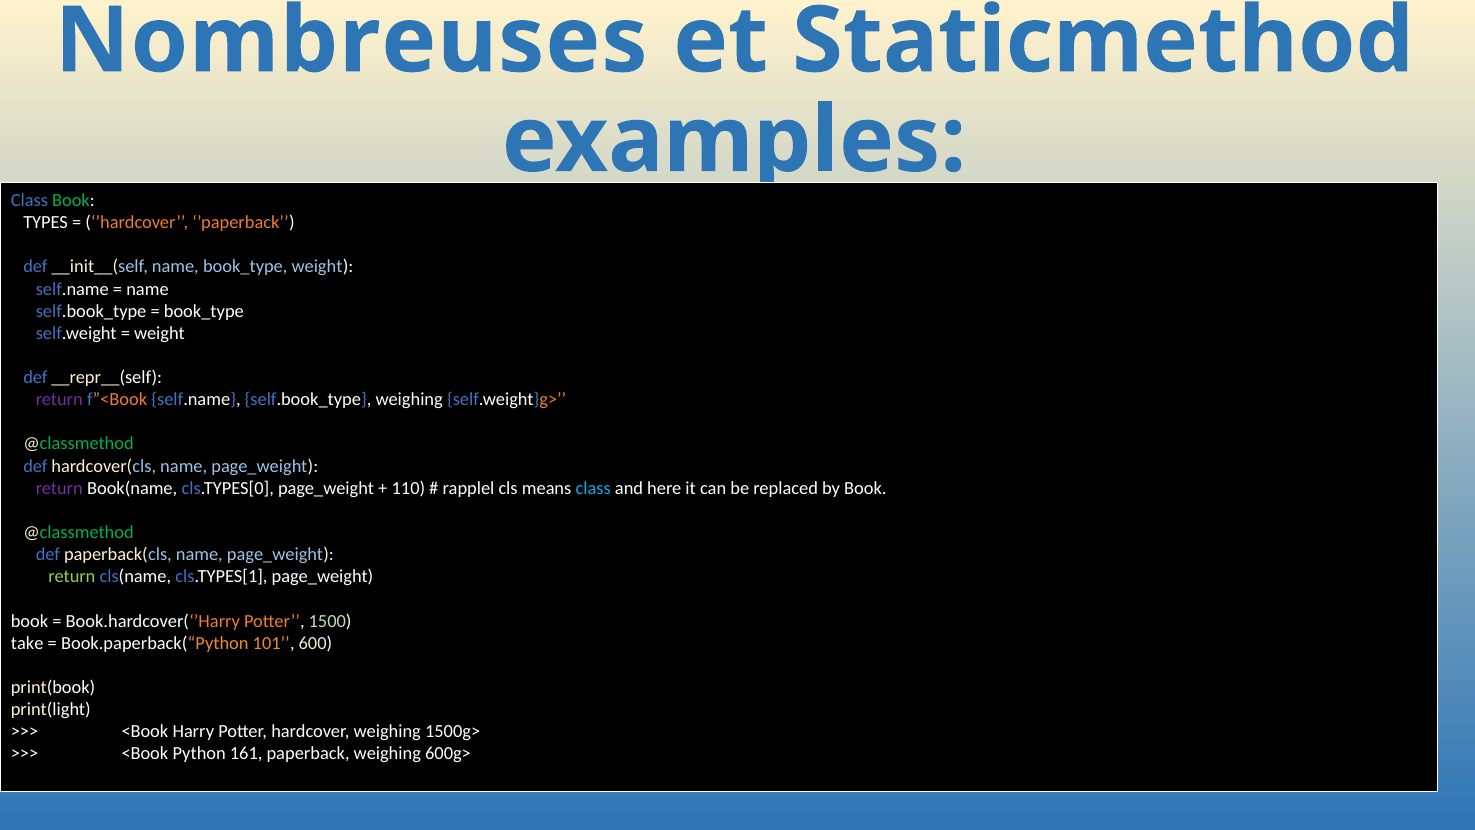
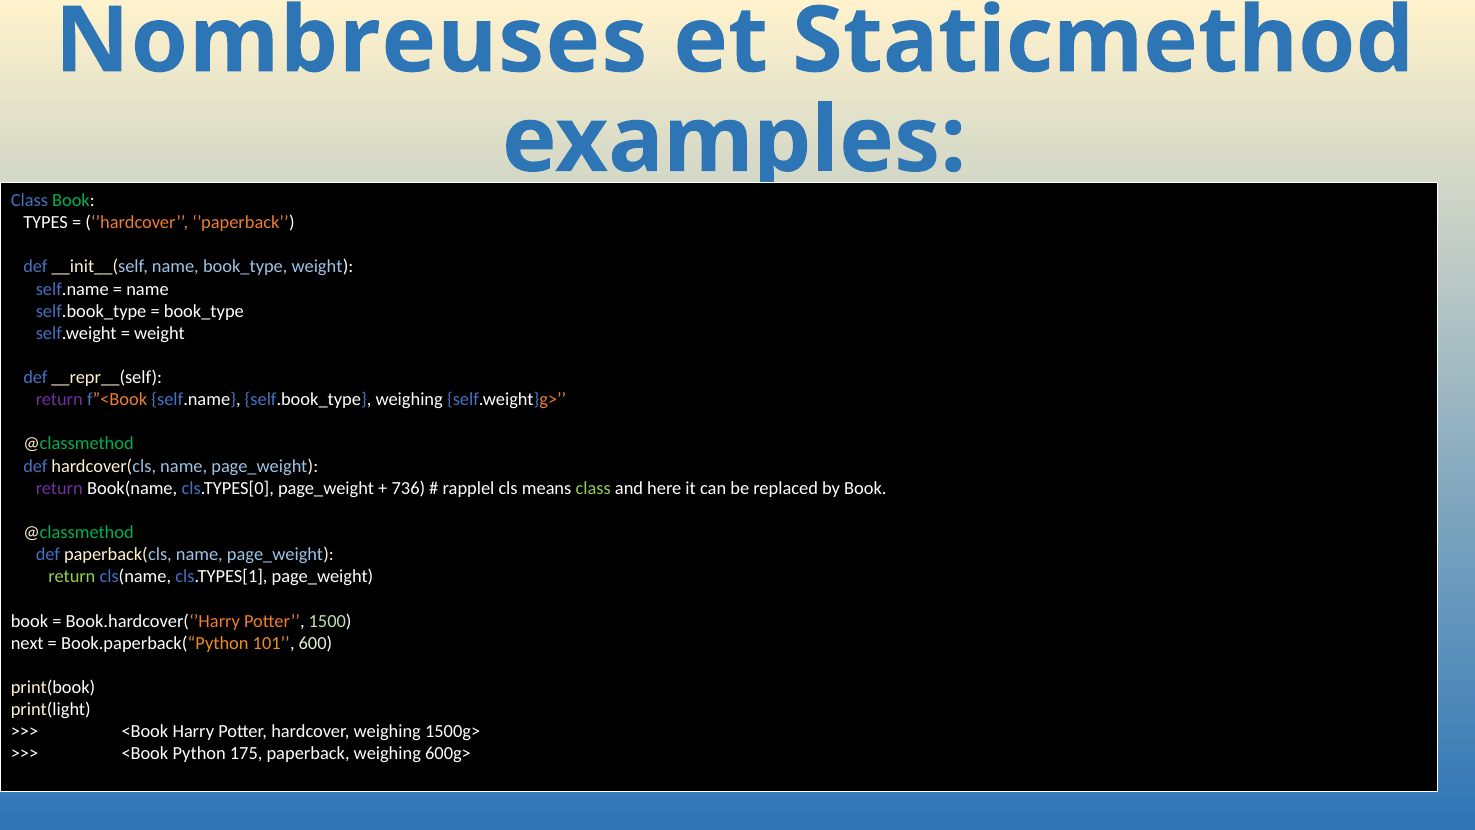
110: 110 -> 736 (408, 488)
class colour: light blue -> light green (593, 488)
take: take -> next (27, 643)
161: 161 -> 175 (246, 753)
